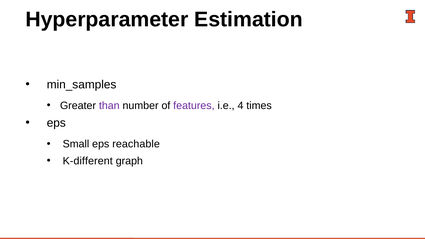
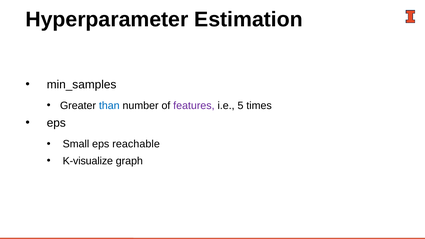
than colour: purple -> blue (109, 106)
4: 4 -> 5 (240, 106)
K-different: K-different -> K-visualize (88, 161)
